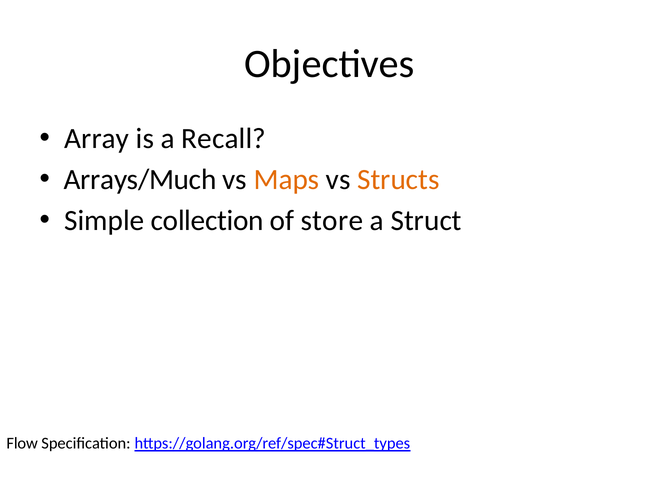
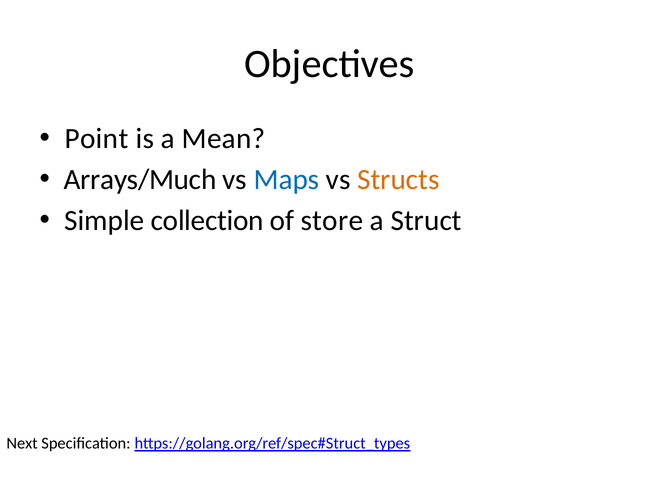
Array: Array -> Point (97, 138)
Recall: Recall -> Mean (224, 138)
Maps colour: orange -> blue (286, 179)
Flow: Flow -> Next (22, 443)
